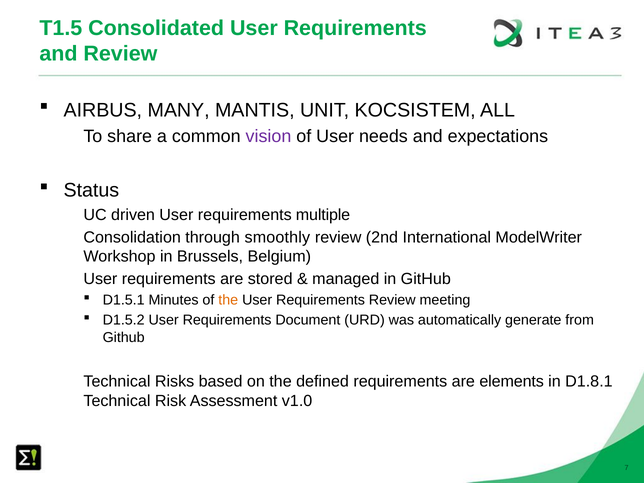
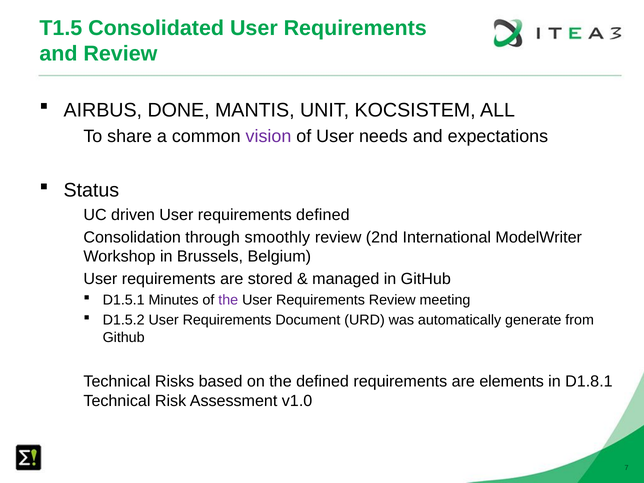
MANY: MANY -> DONE (179, 110)
requirements multiple: multiple -> defined (323, 215)
the colour: orange -> purple (228, 300)
